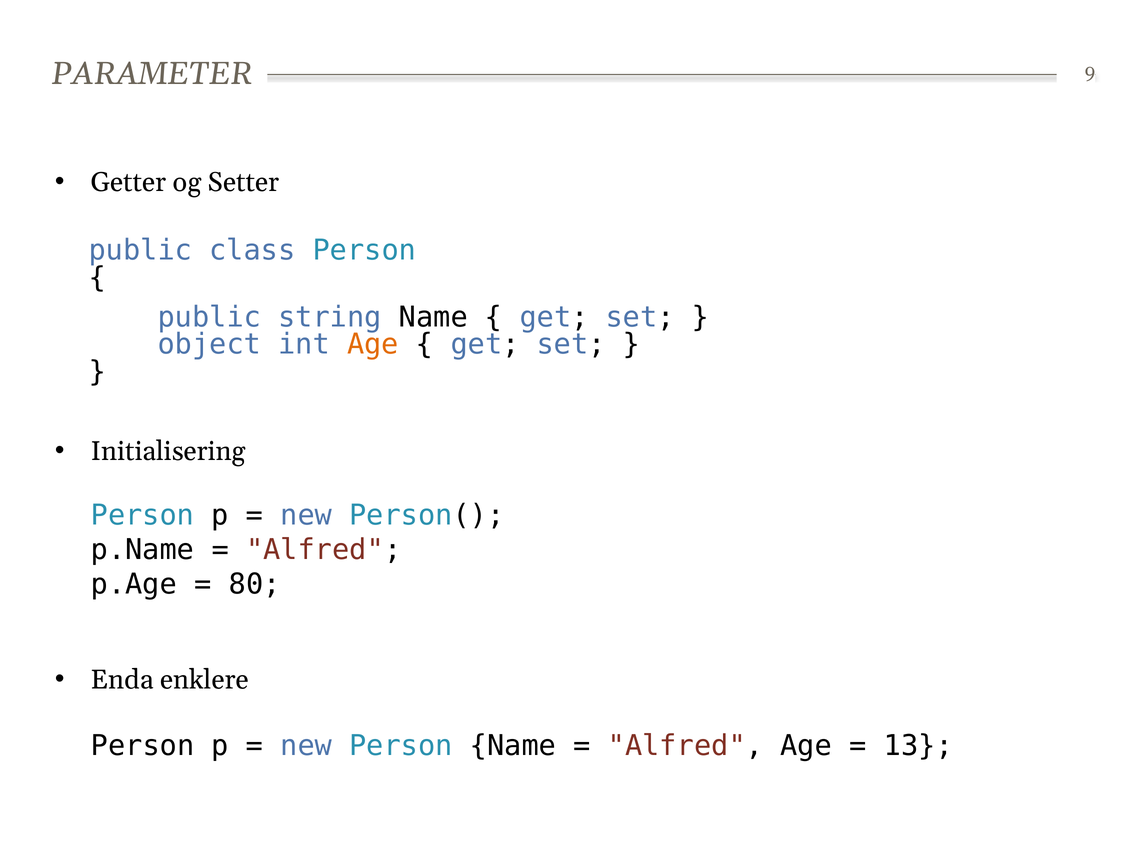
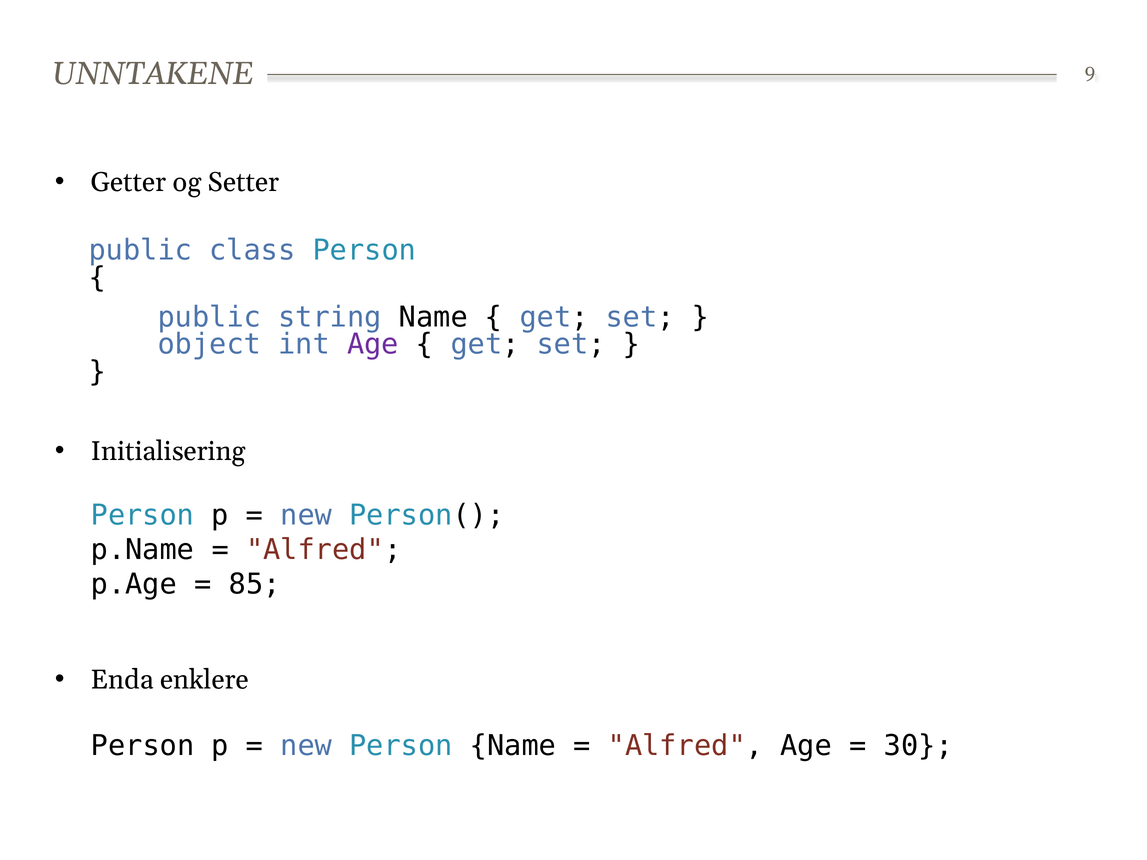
PARAMETER: PARAMETER -> UNNTAKENE (153, 74)
Age colour: orange -> purple (373, 345)
80: 80 -> 85 (255, 584)
13: 13 -> 30 (918, 746)
